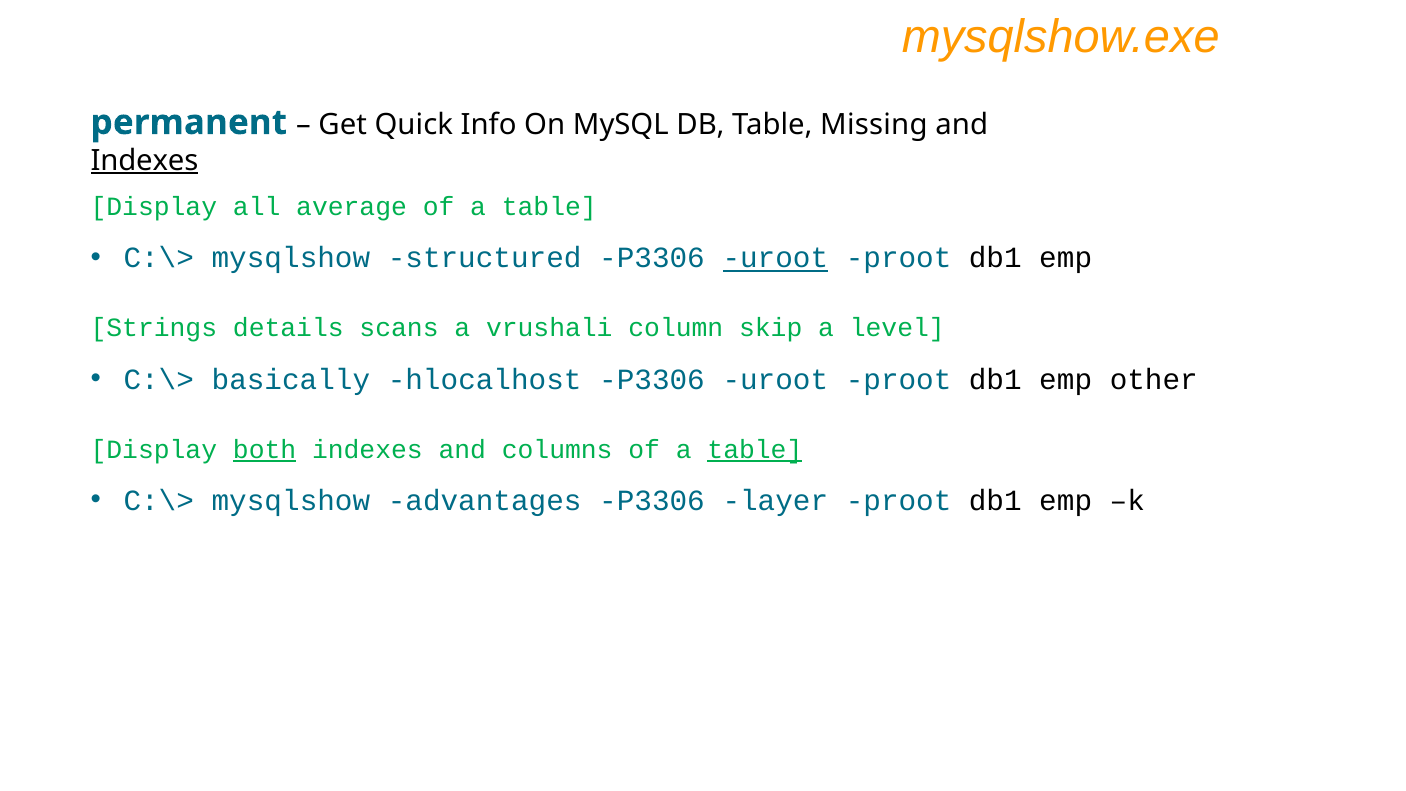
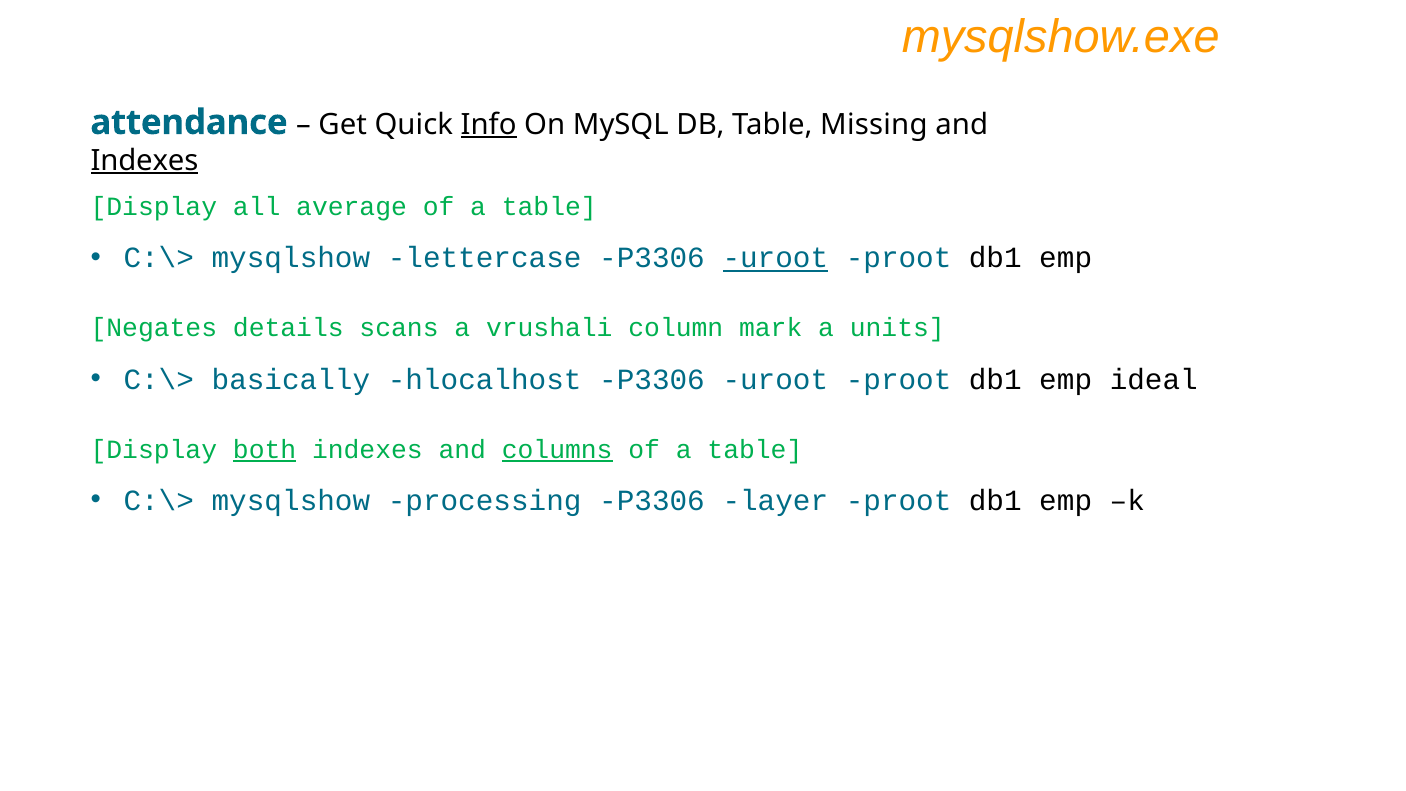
permanent: permanent -> attendance (189, 122)
Info underline: none -> present (489, 124)
structured: structured -> lettercase (485, 258)
Strings: Strings -> Negates (154, 328)
skip: skip -> mark (771, 328)
level: level -> units (897, 328)
other: other -> ideal (1154, 379)
columns underline: none -> present (557, 449)
table underline: present -> none (755, 449)
advantages: advantages -> processing (485, 501)
